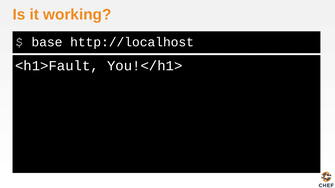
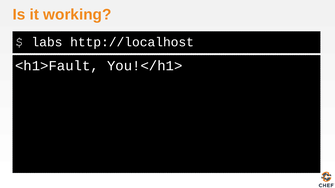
base: base -> labs (47, 42)
